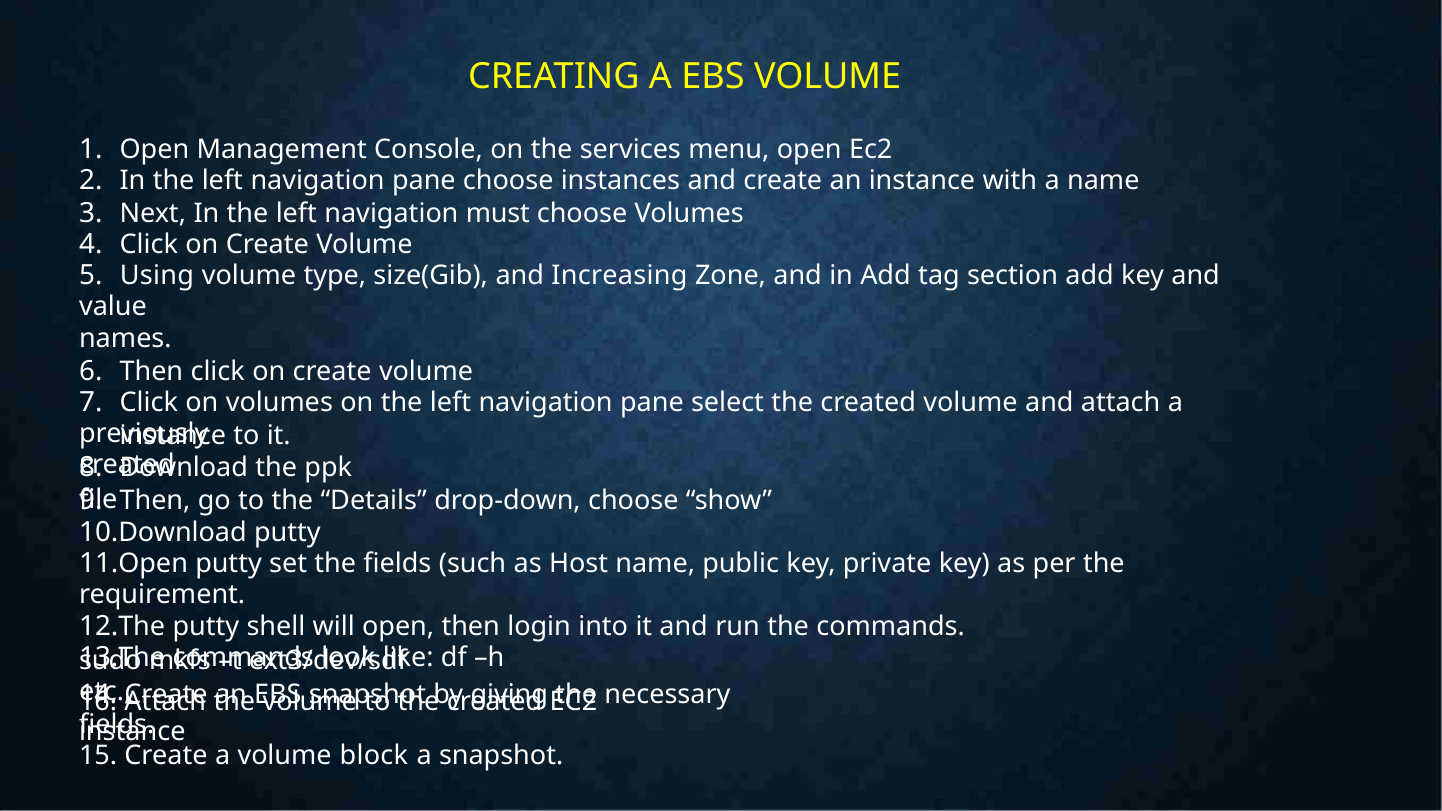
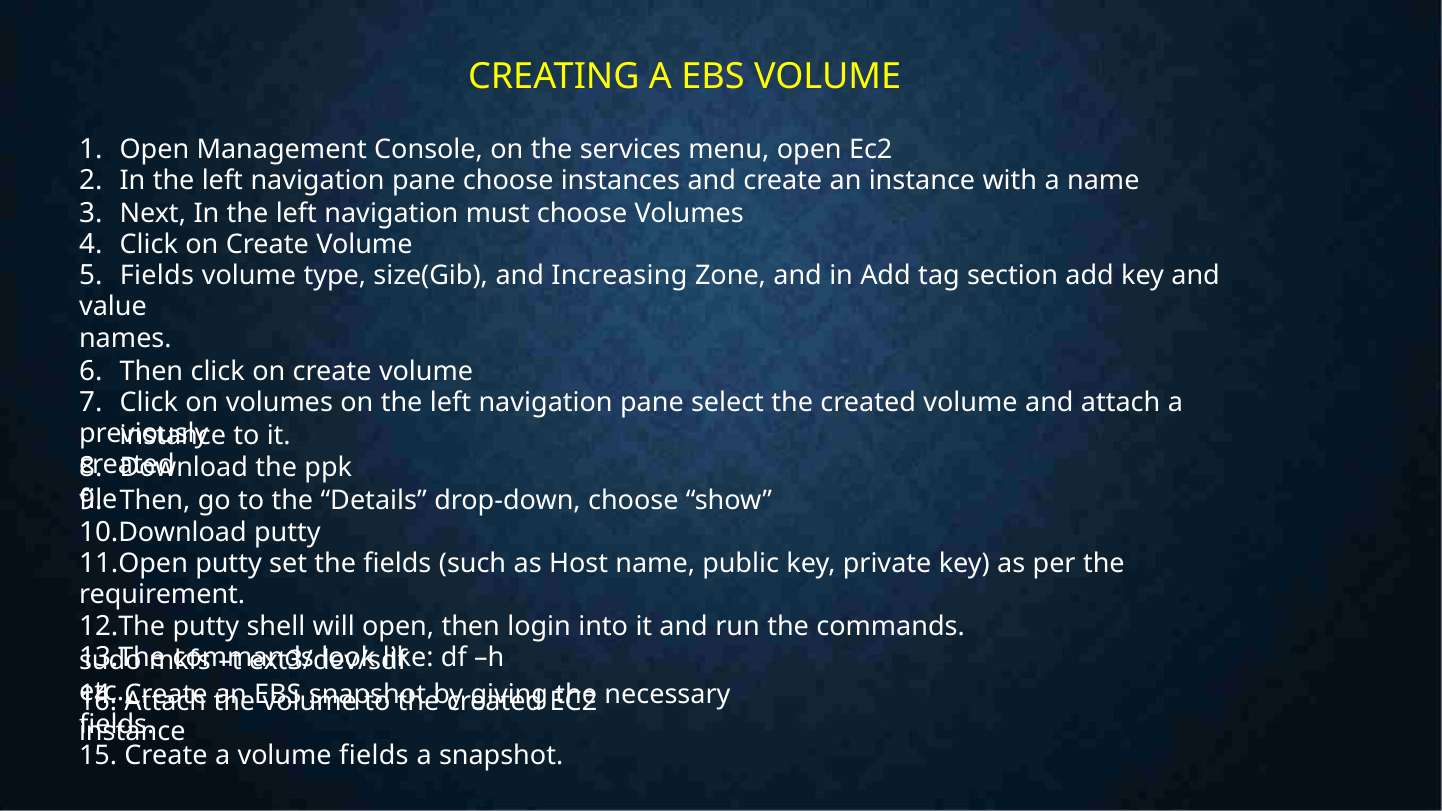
5 Using: Using -> Fields (157, 276)
volume block: block -> fields (374, 756)
